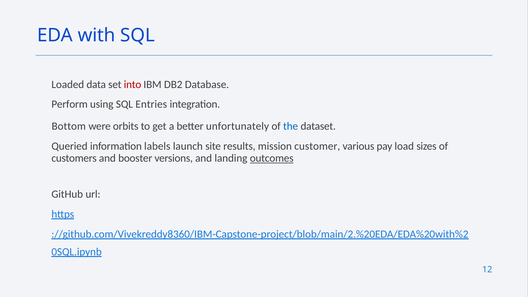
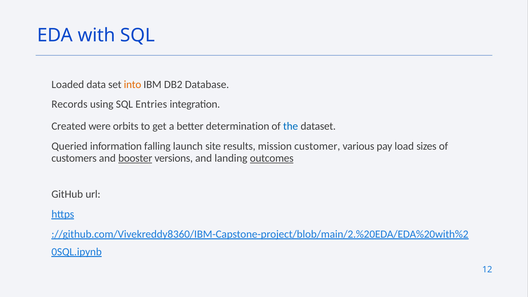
into colour: red -> orange (133, 85)
Perform: Perform -> Records (69, 104)
Bottom: Bottom -> Created (69, 126)
unfortunately: unfortunately -> determination (238, 126)
labels: labels -> falling (157, 146)
booster underline: none -> present (135, 158)
